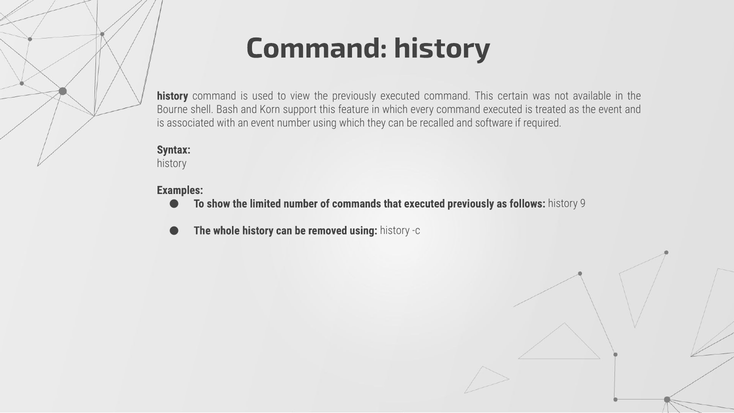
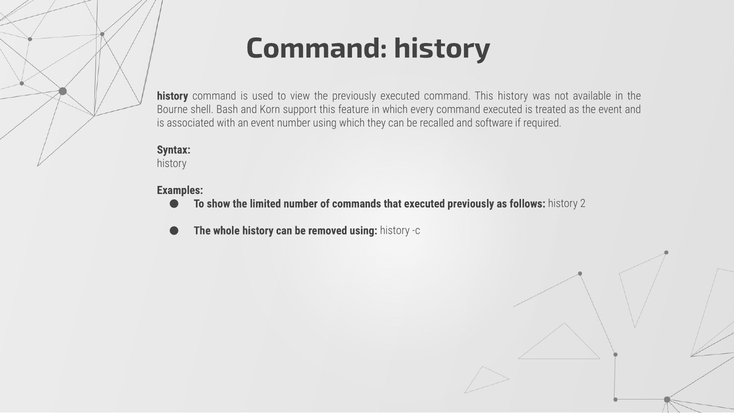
This certain: certain -> history (513, 96)
9: 9 -> 2 (583, 204)
